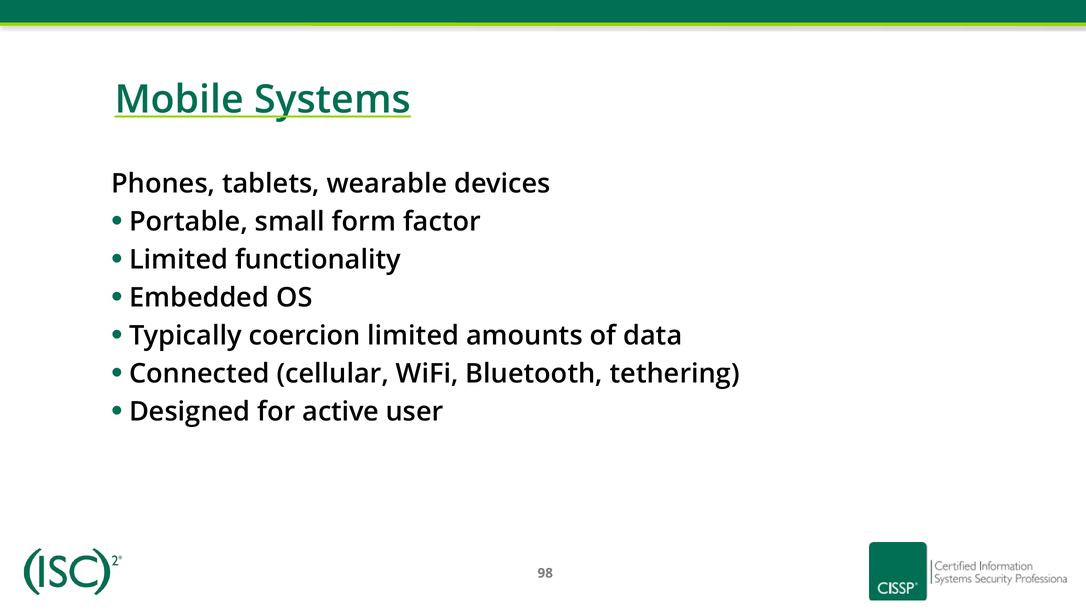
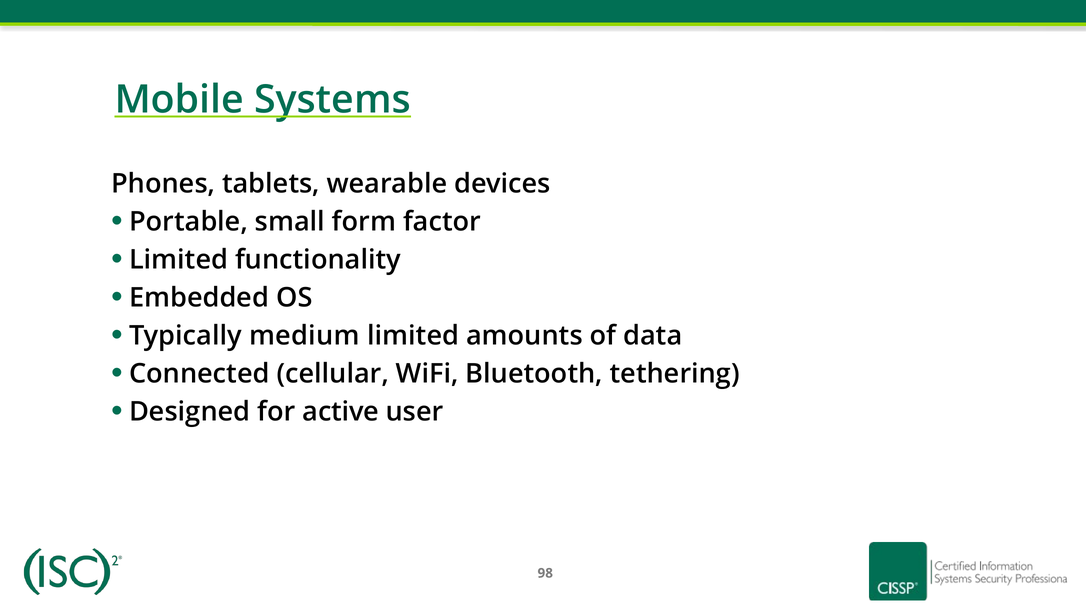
coercion: coercion -> medium (304, 336)
